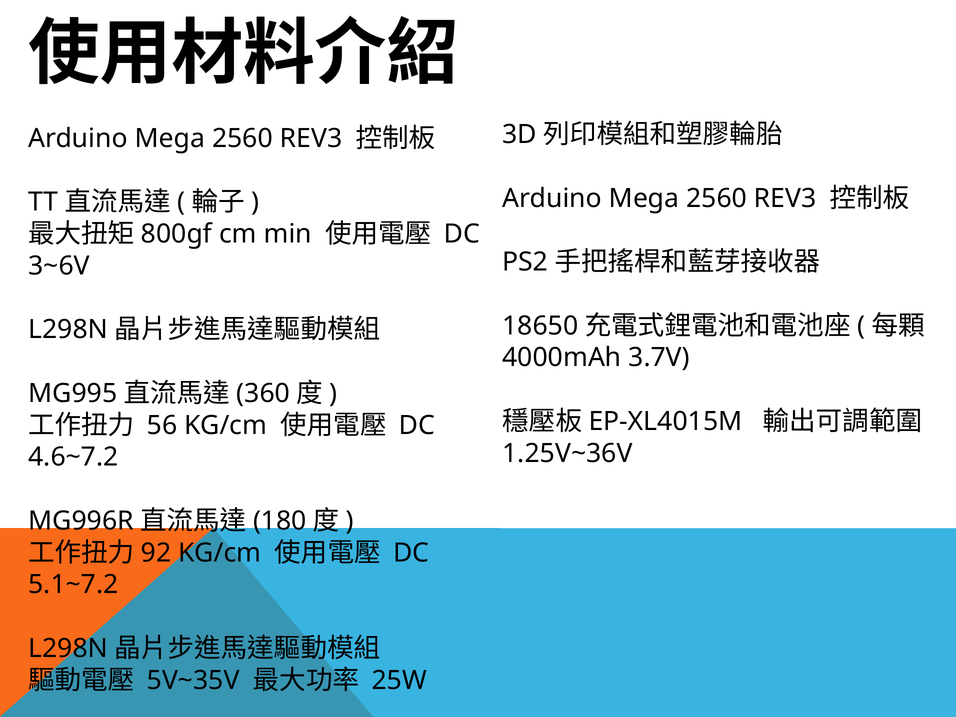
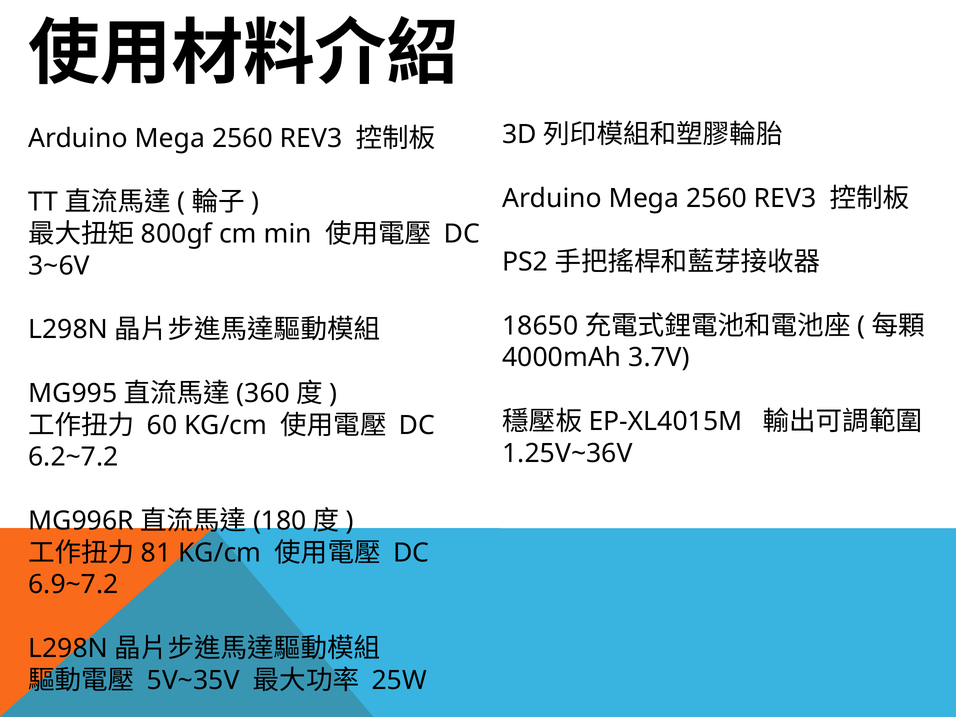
56: 56 -> 60 (162, 425)
4.6~7.2: 4.6~7.2 -> 6.2~7.2 (73, 457)
92: 92 -> 81 (156, 553)
5.1~7.2: 5.1~7.2 -> 6.9~7.2 (73, 585)
